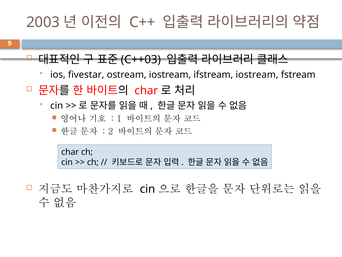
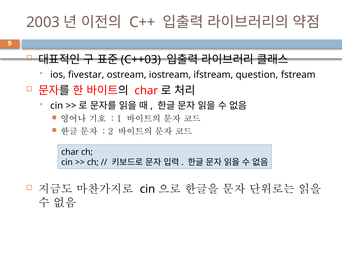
ifstream iostream: iostream -> question (257, 74)
